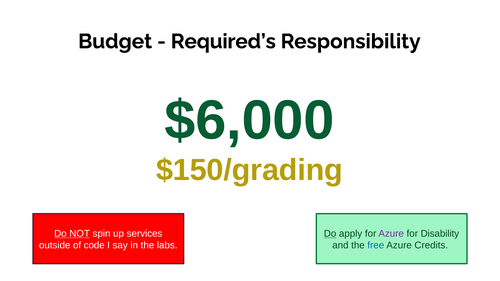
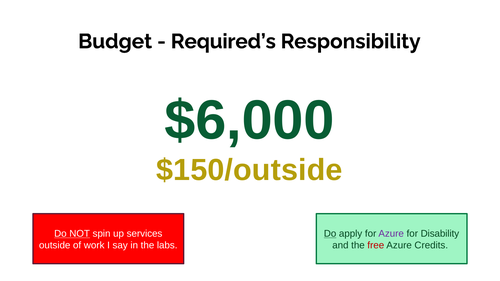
$150/grading: $150/grading -> $150/outside (249, 170)
code: code -> work (94, 245)
free colour: blue -> red (376, 245)
